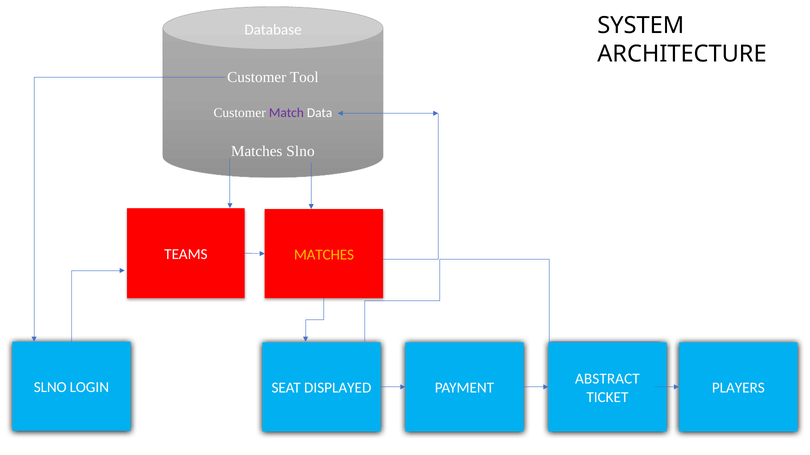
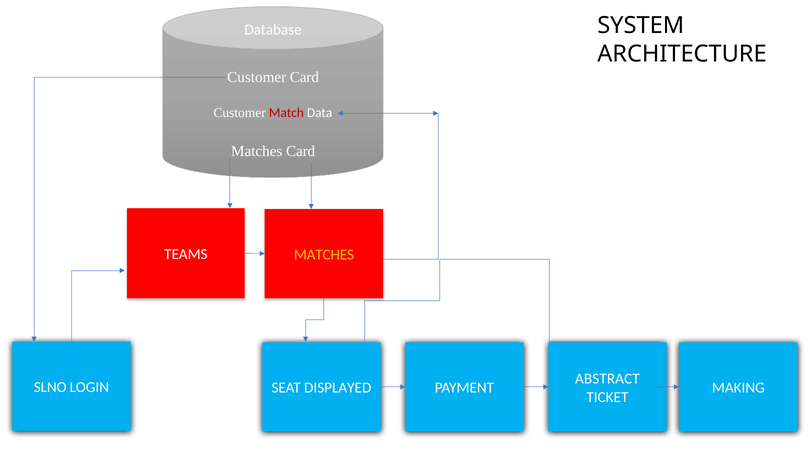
Customer Tool: Tool -> Card (304, 78)
Match colour: purple -> red (286, 113)
Matches Slno: Slno -> Card (301, 151)
PLAYERS: PLAYERS -> MAKING (738, 388)
